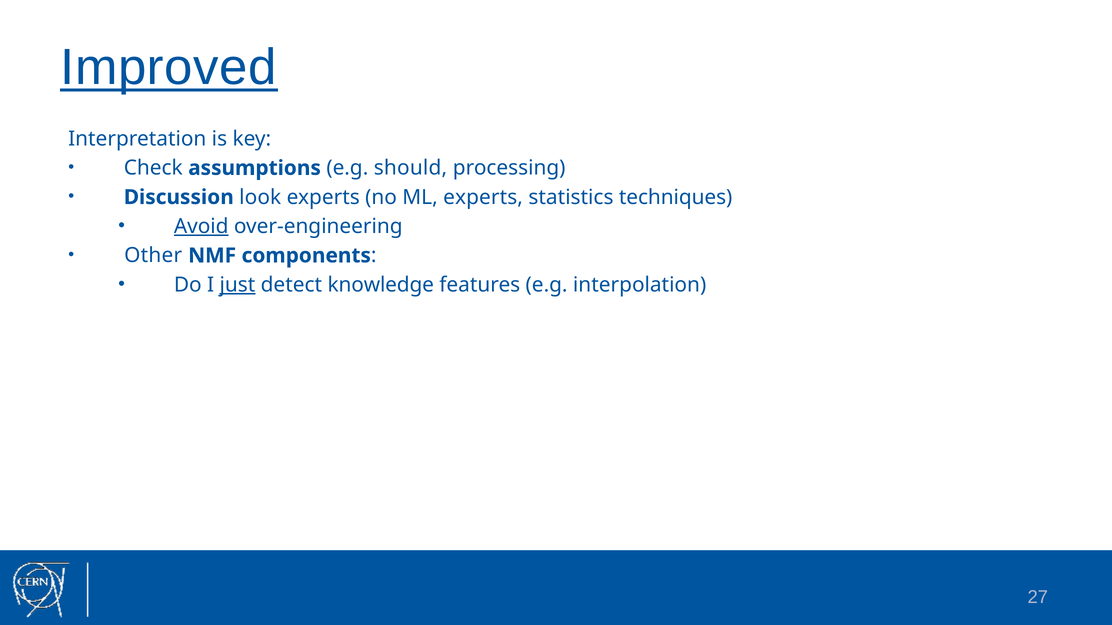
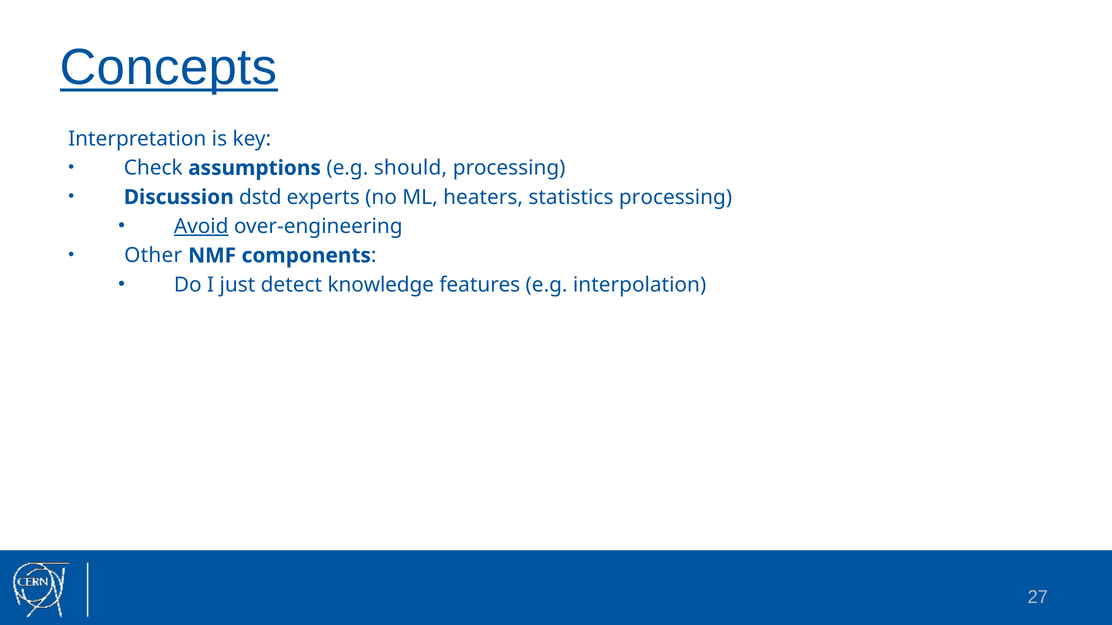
Improved: Improved -> Concepts (169, 68)
look: look -> dstd (260, 197)
ML experts: experts -> heaters (483, 197)
statistics techniques: techniques -> processing (676, 197)
just underline: present -> none (237, 285)
